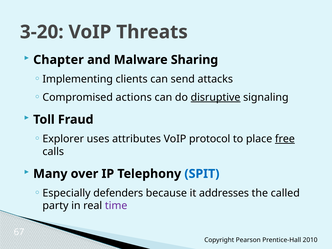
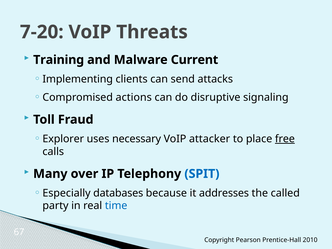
3-20: 3-20 -> 7-20 (42, 32)
Chapter: Chapter -> Training (59, 60)
Sharing: Sharing -> Current (195, 60)
disruptive underline: present -> none (216, 97)
attributes: attributes -> necessary (137, 139)
protocol: protocol -> attacker (210, 139)
defenders: defenders -> databases (118, 193)
time colour: purple -> blue (116, 206)
